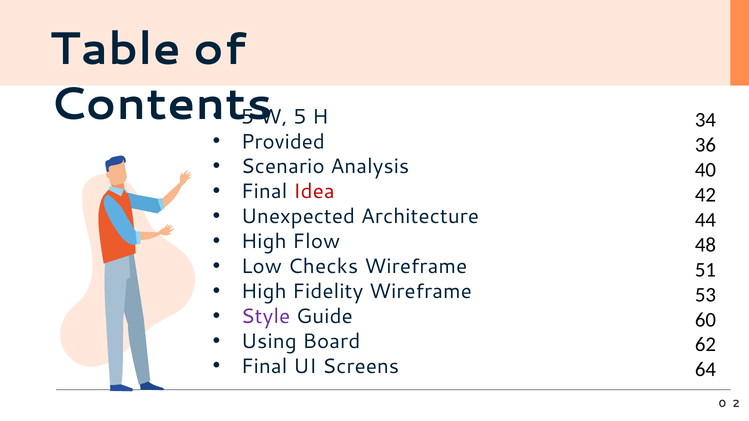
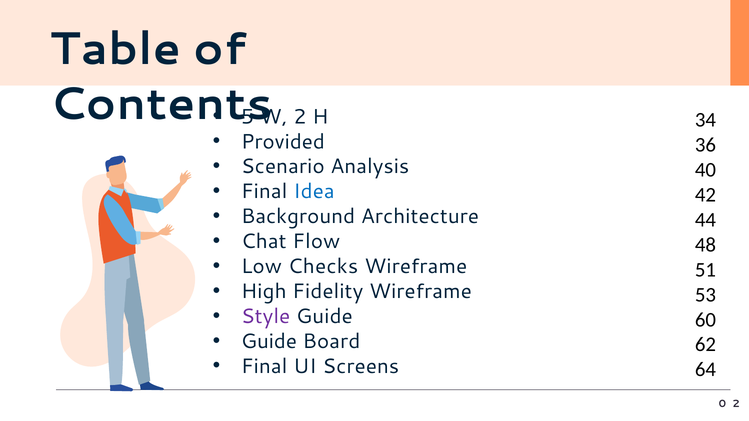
5: 5 -> 2 (300, 117)
Idea colour: red -> blue (314, 192)
Unexpected: Unexpected -> Background (298, 217)
High: High -> Chat (264, 242)
Using: Using -> Guide (269, 342)
